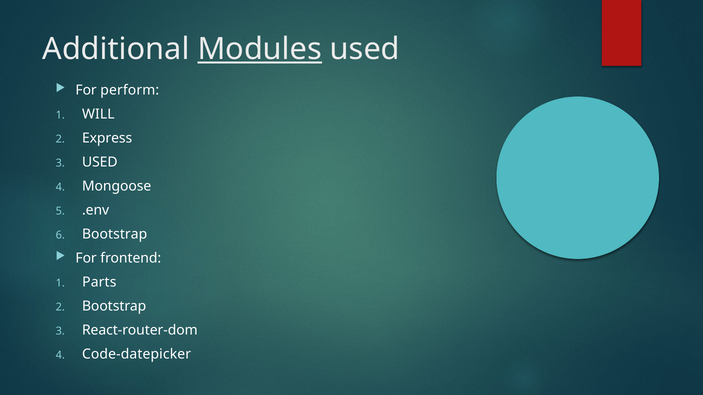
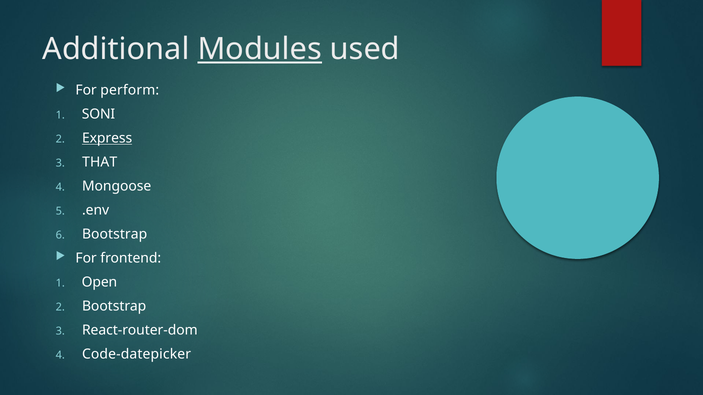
WILL: WILL -> SONI (98, 114)
Express underline: none -> present (107, 138)
USED: USED -> THAT (100, 162)
Parts: Parts -> Open (99, 283)
